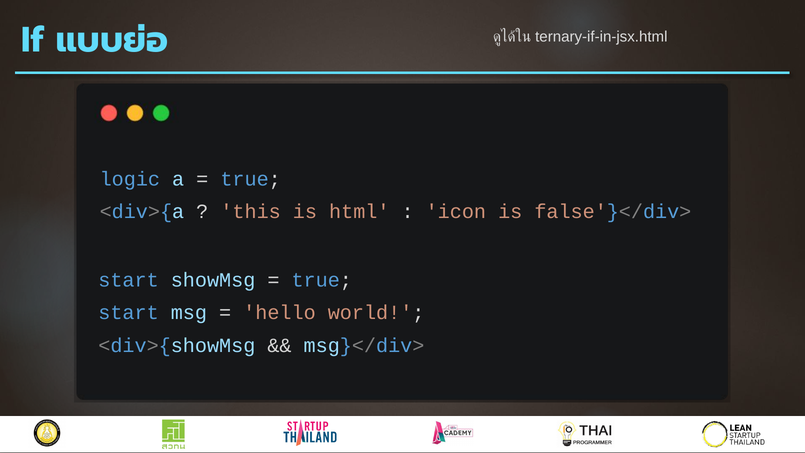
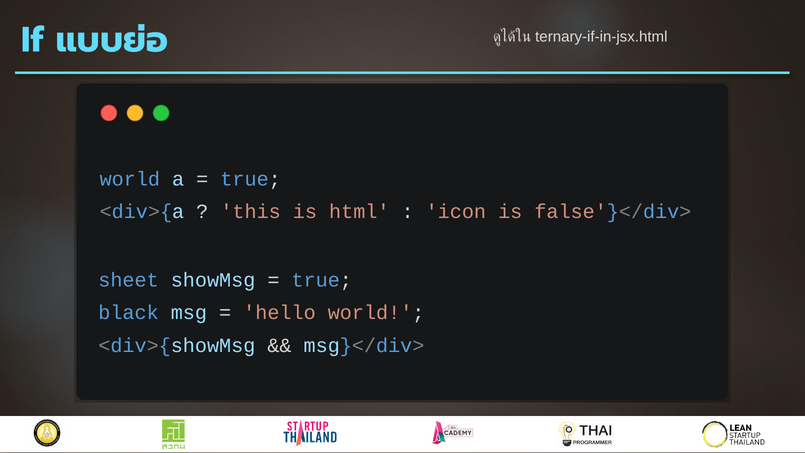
logic: logic -> world (130, 179)
start: start -> sheet (129, 280)
start: start -> black (129, 313)
